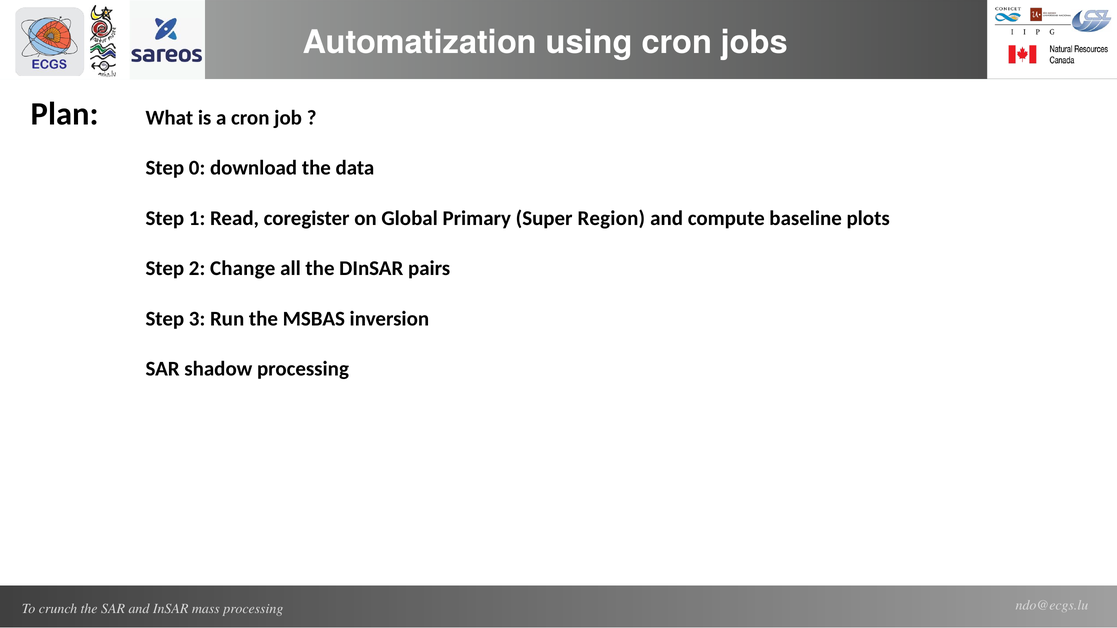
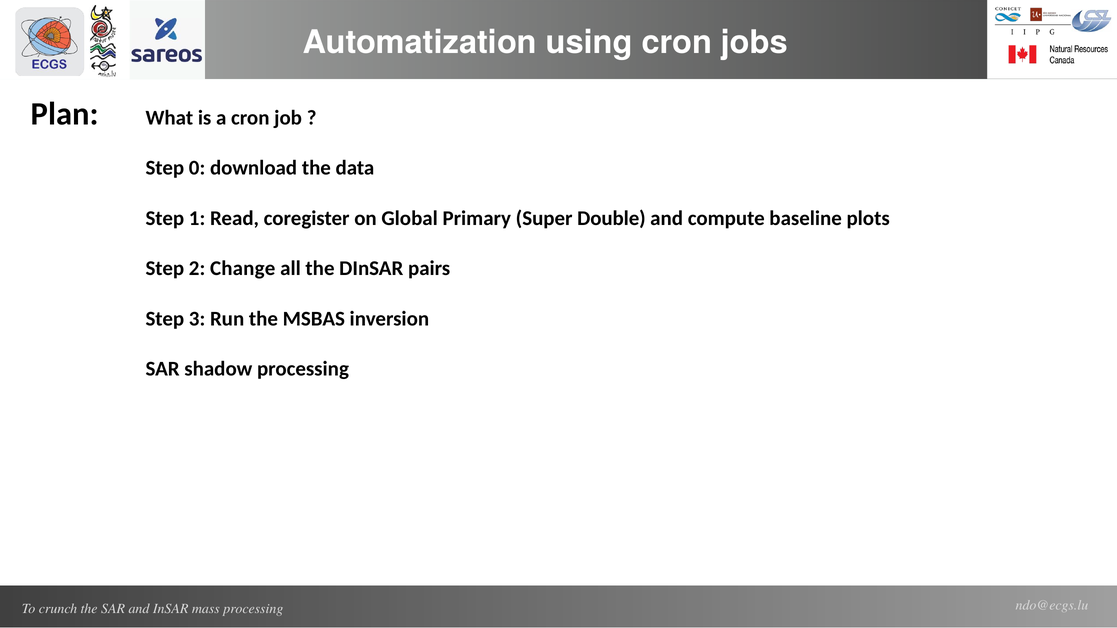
Region: Region -> Double (611, 218)
